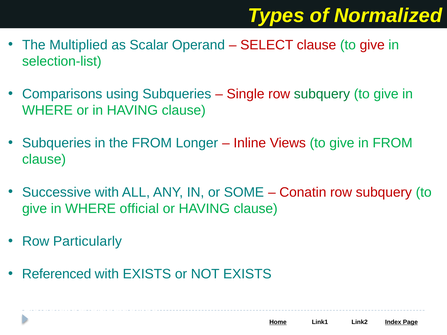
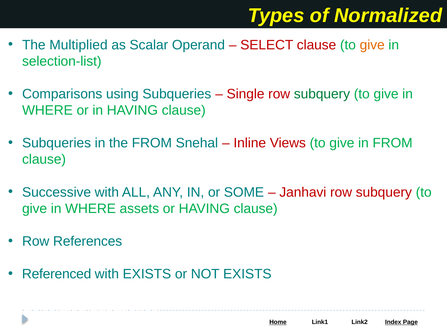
give colour: red -> orange (372, 45)
Longer: Longer -> Snehal (197, 143)
Conatin: Conatin -> Janhavi (303, 192)
official: official -> assets (139, 209)
Particularly: Particularly -> References (88, 241)
